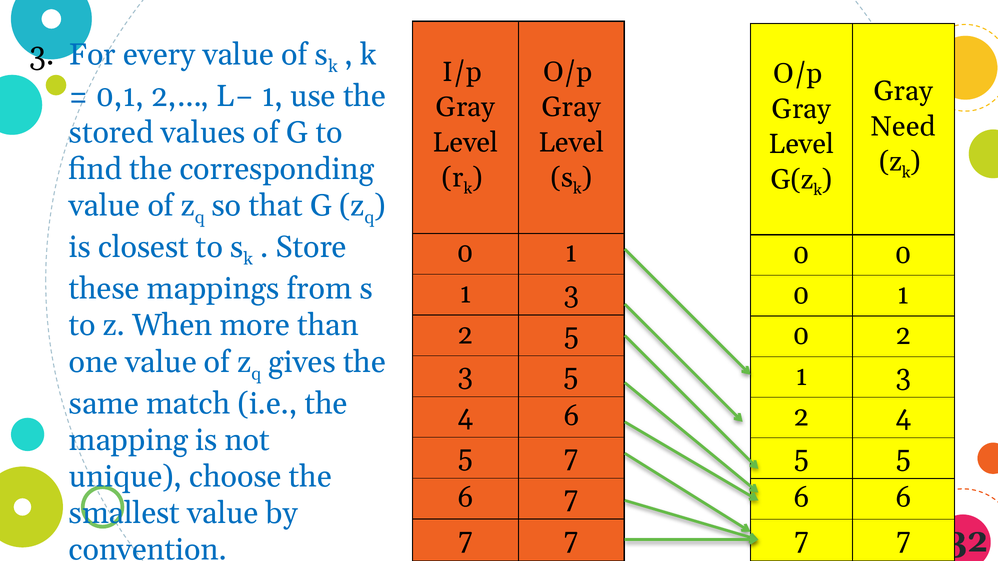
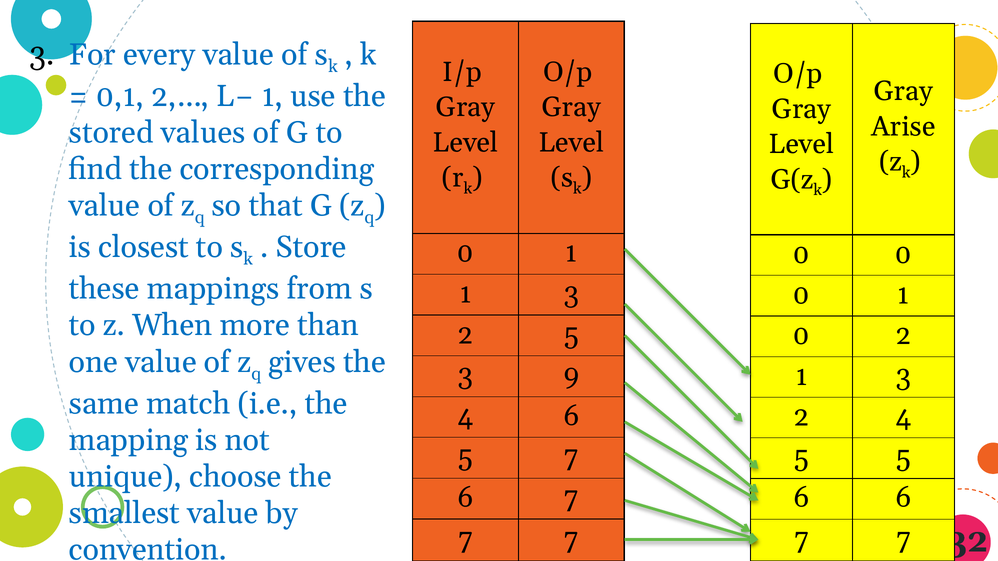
Need: Need -> Arise (903, 127)
3 5: 5 -> 9 (571, 375)
